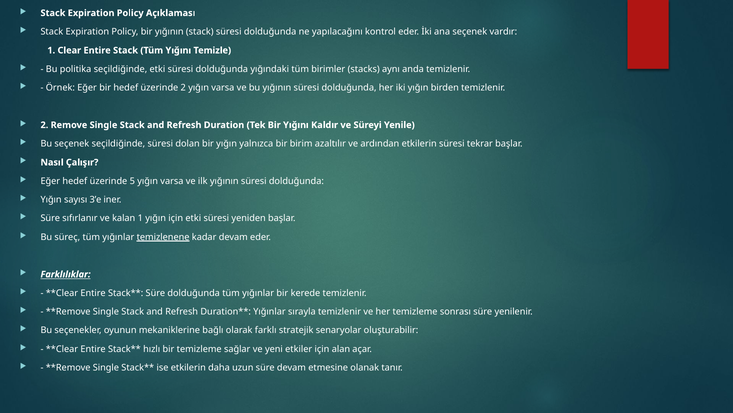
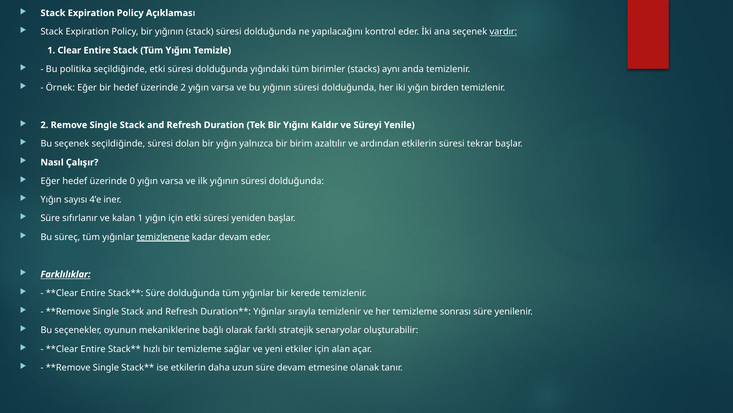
vardır underline: none -> present (503, 32)
5: 5 -> 0 (132, 181)
3’e: 3’e -> 4’e (95, 199)
